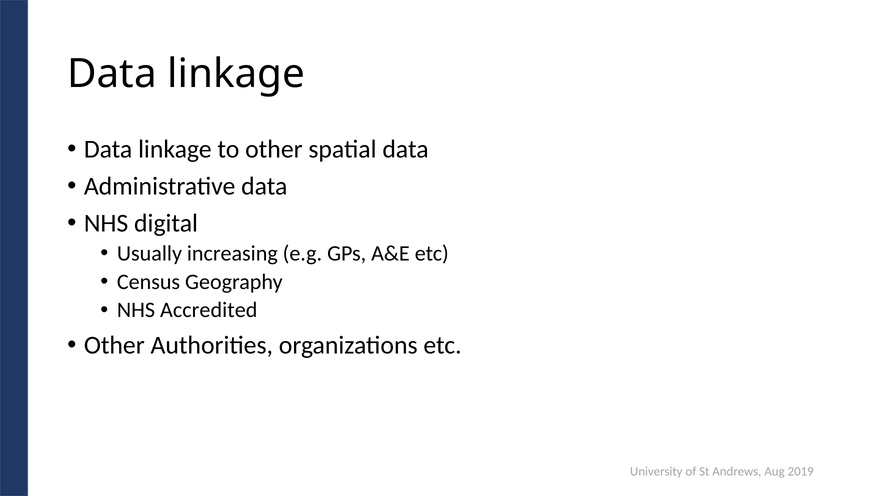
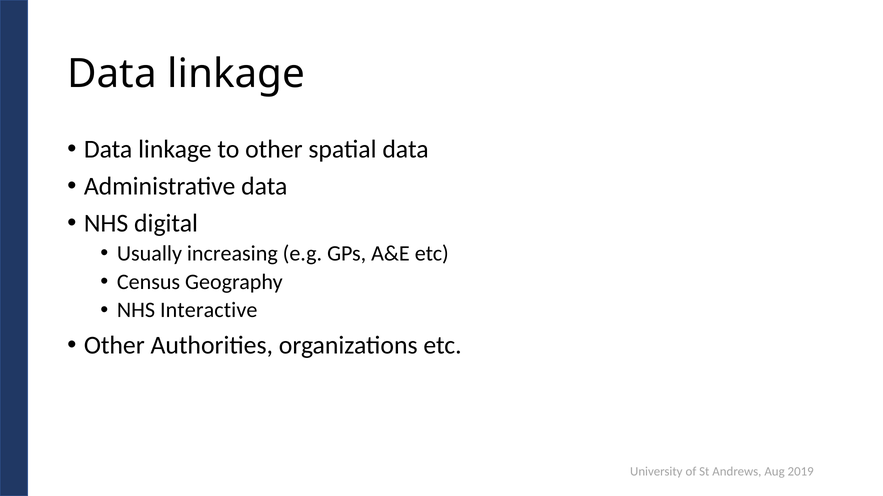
Accredited: Accredited -> Interactive (209, 311)
